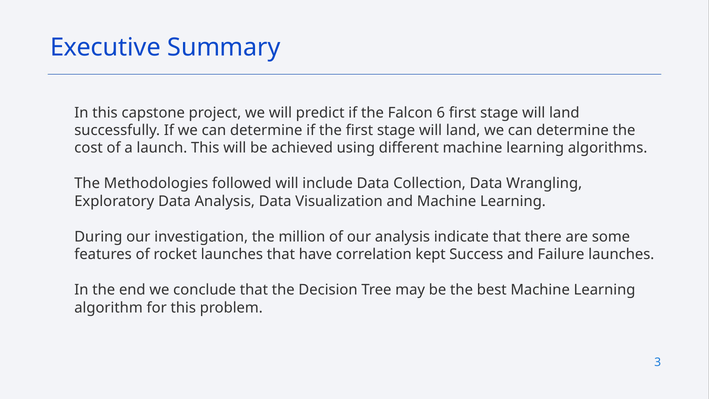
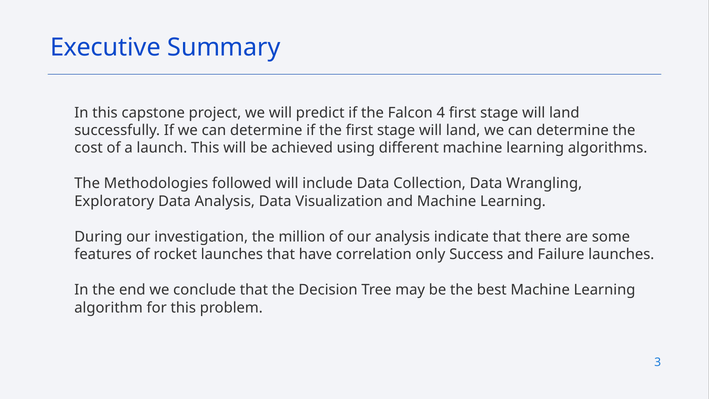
6: 6 -> 4 (441, 113)
kept: kept -> only (430, 254)
